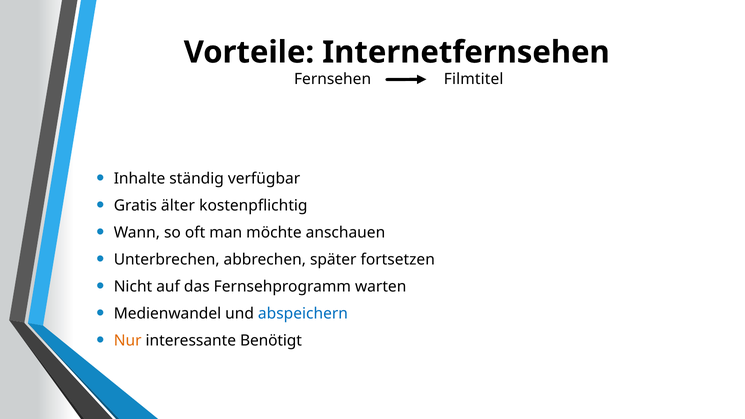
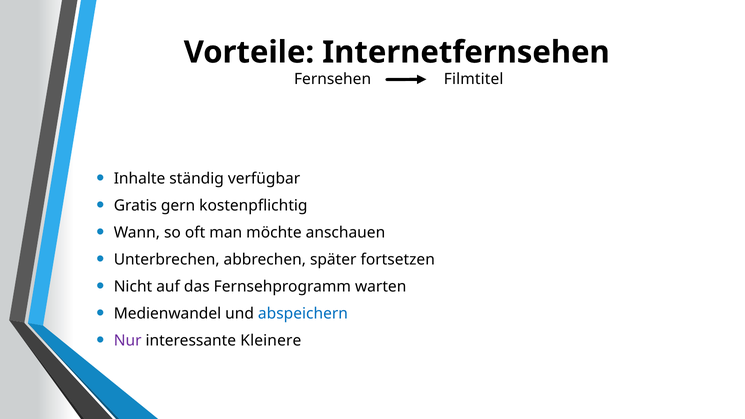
älter: älter -> gern (178, 205)
Nur colour: orange -> purple (128, 341)
Benötigt: Benötigt -> Kleinere (271, 341)
